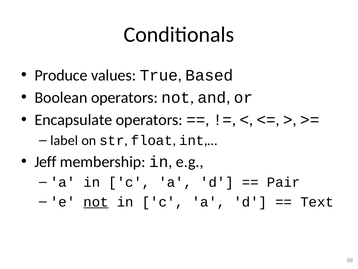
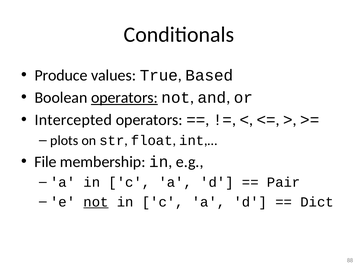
operators underline: none -> present (124, 97)
Encapsulate: Encapsulate -> Intercepted (73, 120)
label: label -> plots (64, 140)
Jeff: Jeff -> File (45, 161)
Text: Text -> Dict (317, 202)
